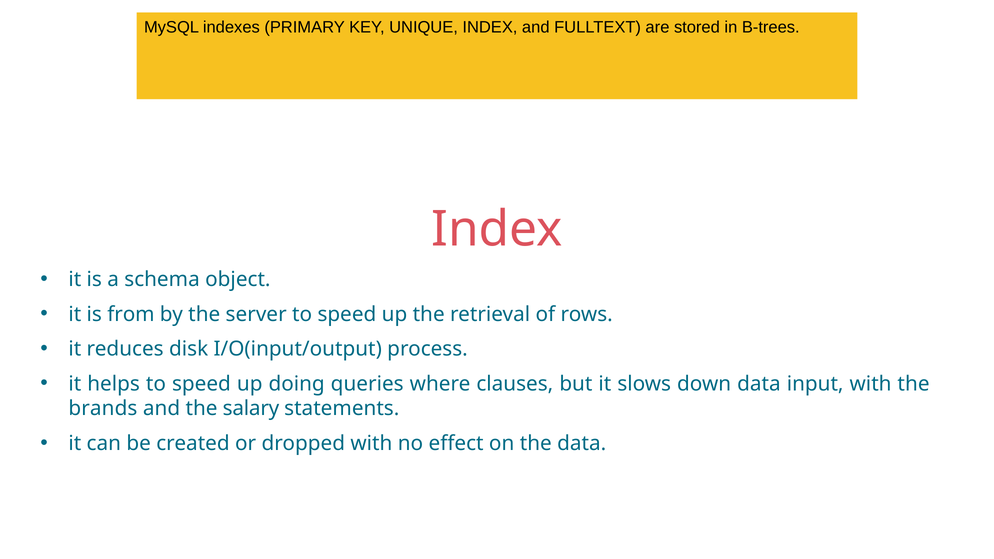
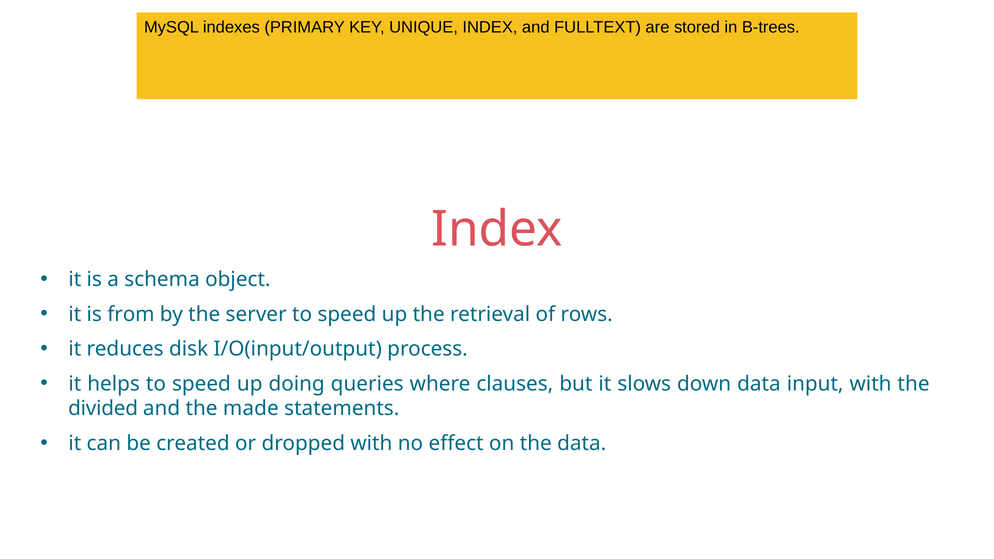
brands: brands -> divided (103, 409)
salary: salary -> made (251, 409)
